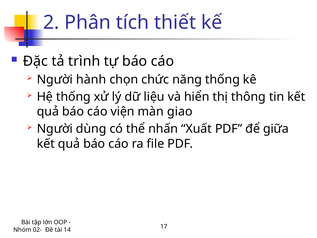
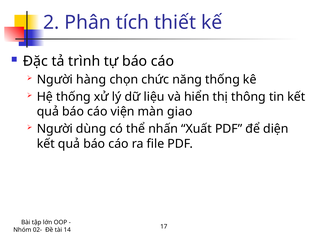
hành: hành -> hàng (91, 79)
giữa: giữa -> diện (276, 129)
